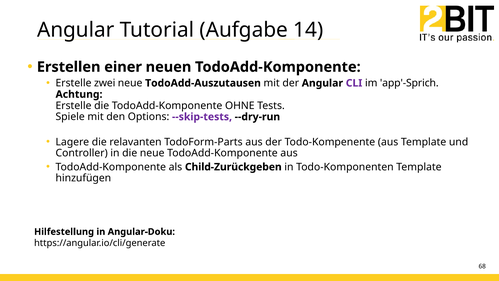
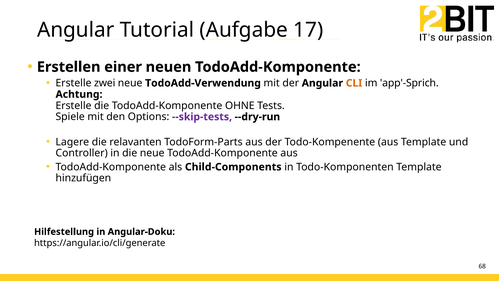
14: 14 -> 17 (308, 30)
TodoAdd-Auszutausen: TodoAdd-Auszutausen -> TodoAdd-Verwendung (203, 83)
CLI colour: purple -> orange (354, 83)
Child-Zurückgeben: Child-Zurückgeben -> Child-Components (233, 167)
